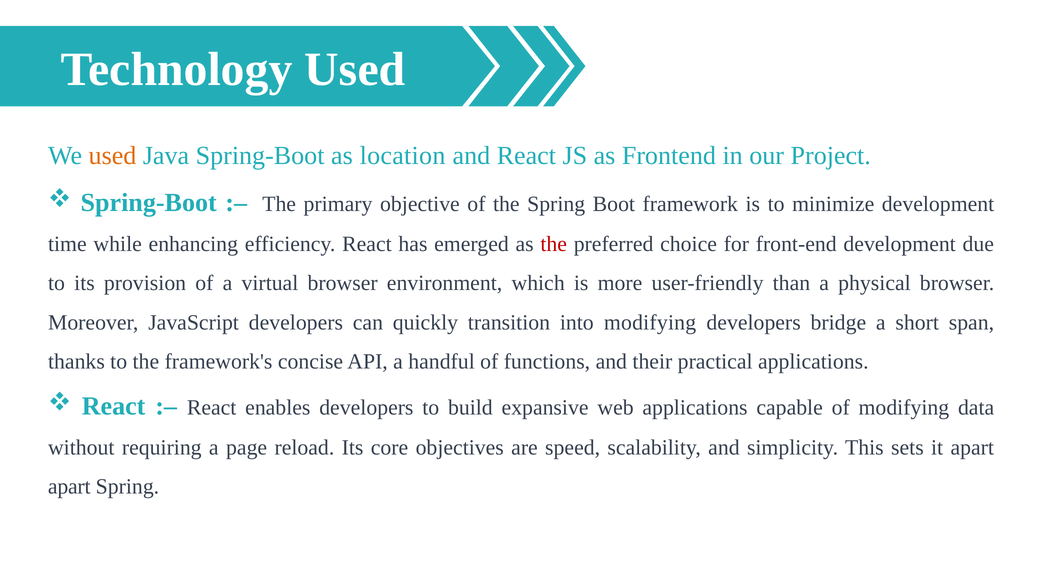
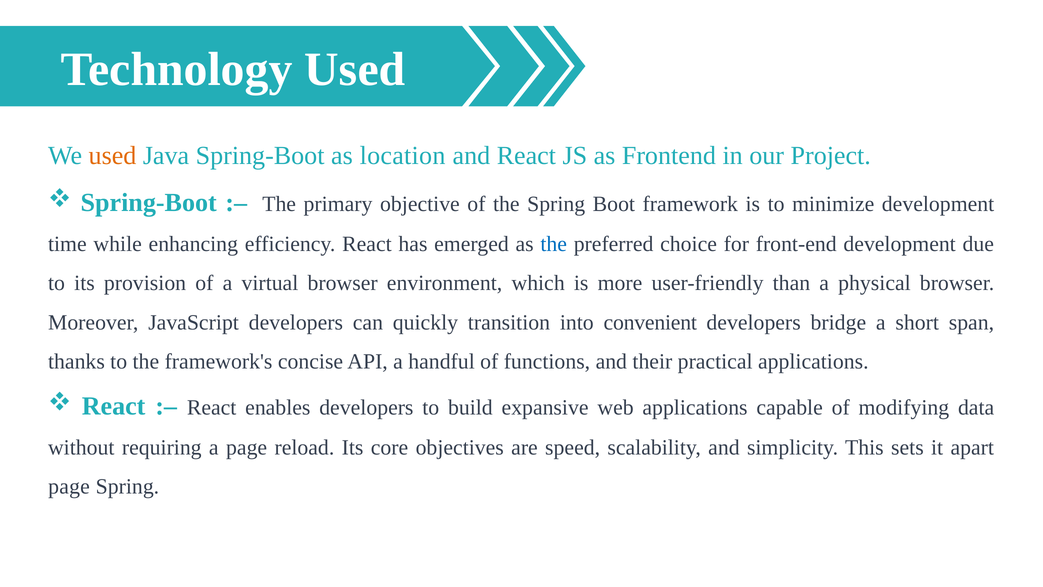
the colour: red -> blue (554, 244)
into modifying: modifying -> convenient (650, 322)
apart: apart -> page (69, 486)
